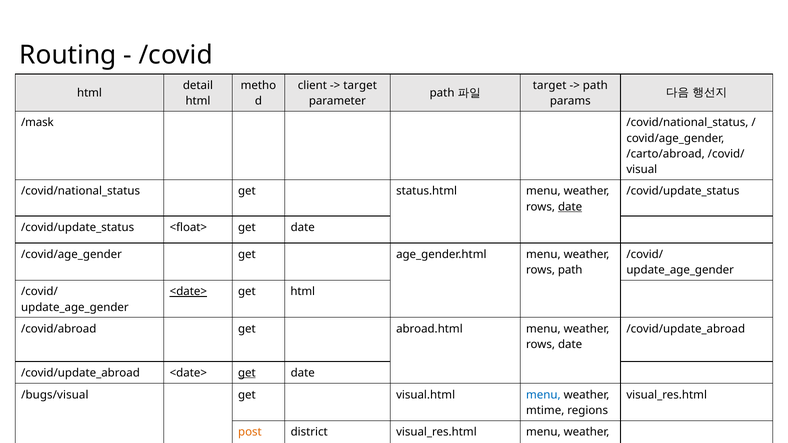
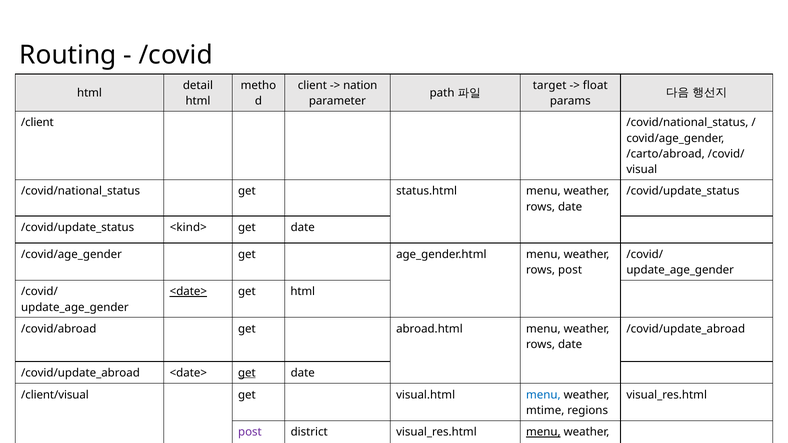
target: target -> nation (360, 85)
path: path -> float (595, 85)
/mask: /mask -> /client (37, 123)
date underline: present -> none (570, 207)
<float>: <float> -> <kind> (188, 228)
rows path: path -> post (570, 270)
/bugs/visual: /bugs/visual -> /client/visual (55, 395)
post colour: orange -> purple (250, 432)
menu underline: none -> present (543, 432)
